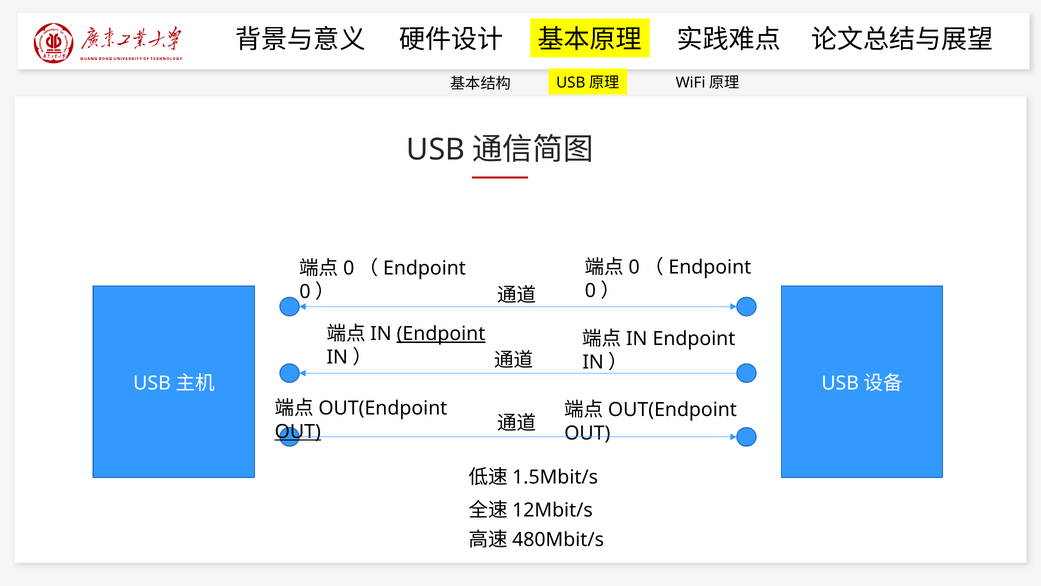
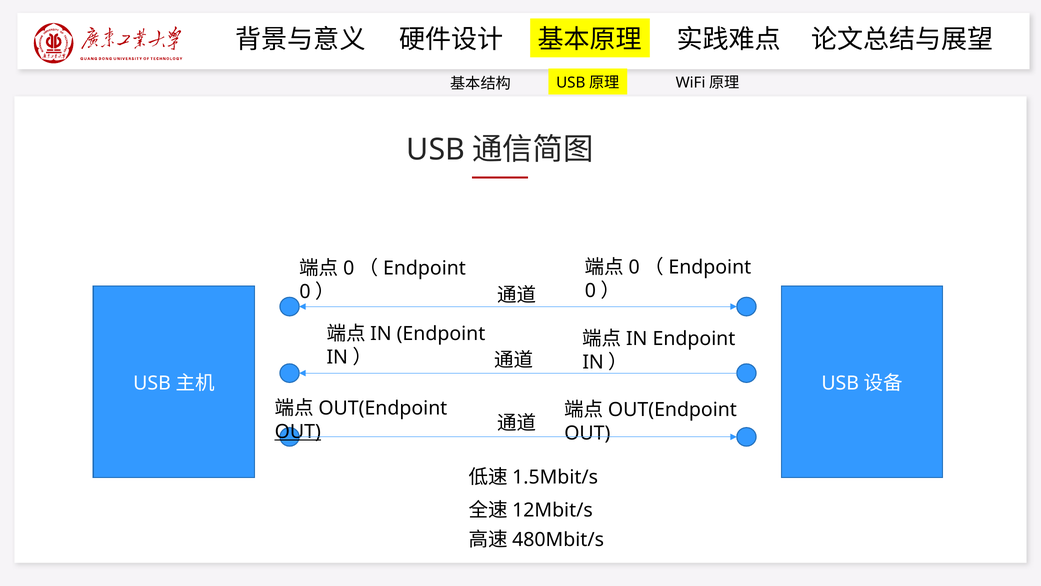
Endpoint underline: present -> none (441, 334)
